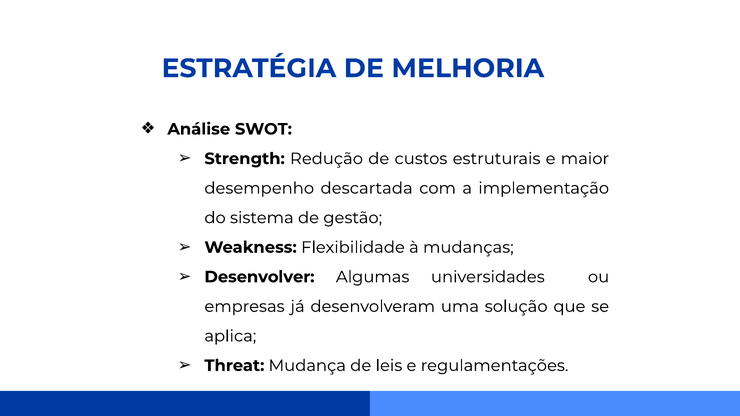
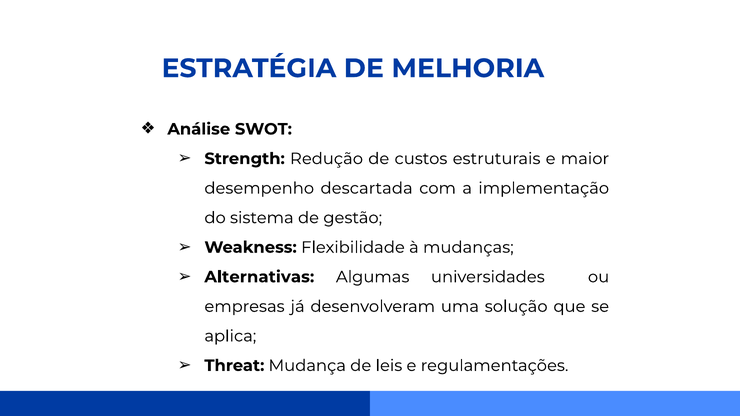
Desenvolver: Desenvolver -> Alternativas (259, 277)
